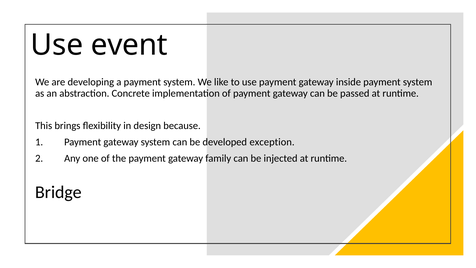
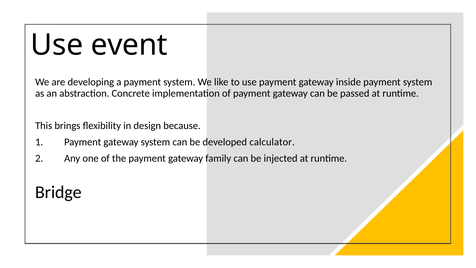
exception: exception -> calculator (272, 142)
